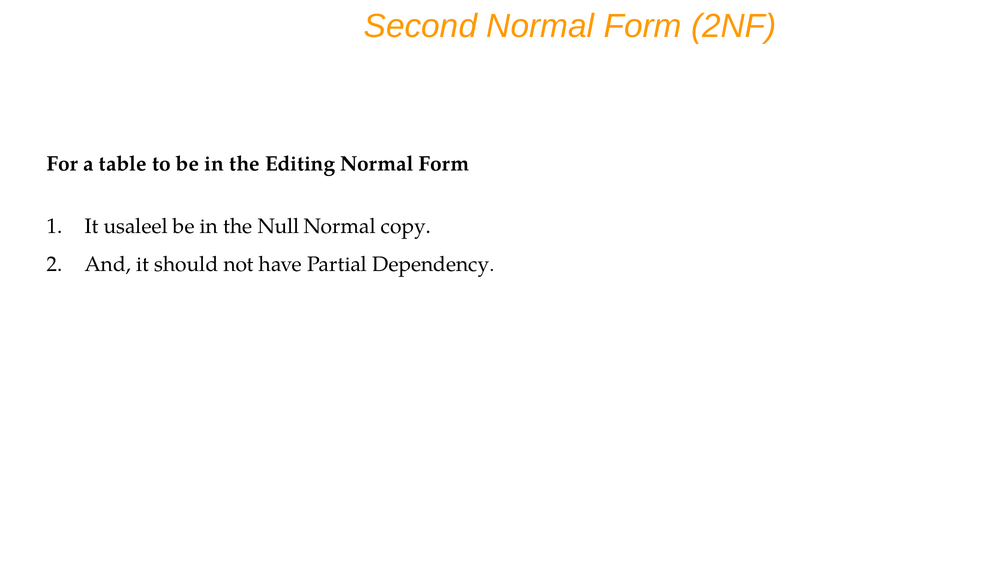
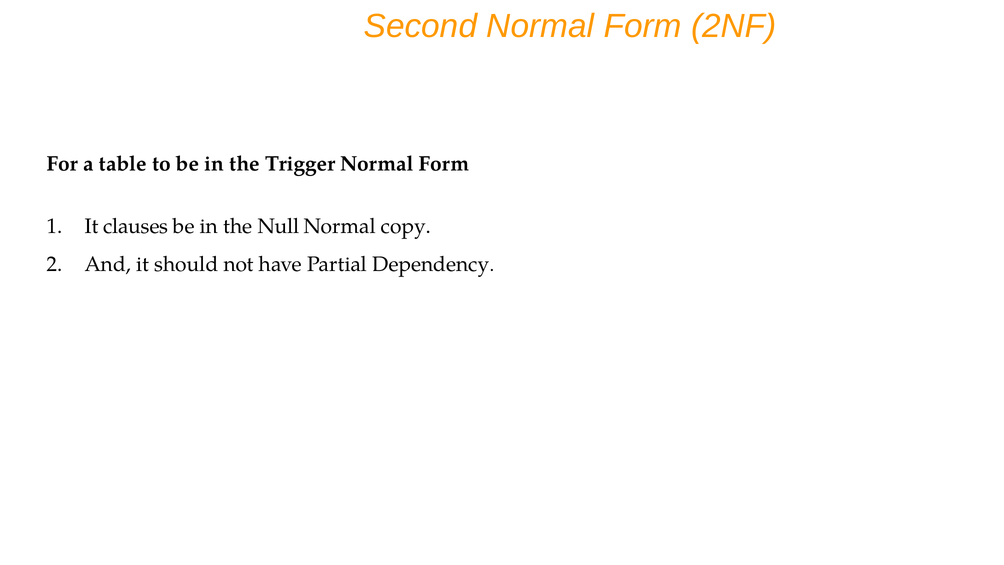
Editing: Editing -> Trigger (300, 164)
usaleel: usaleel -> clauses (136, 226)
